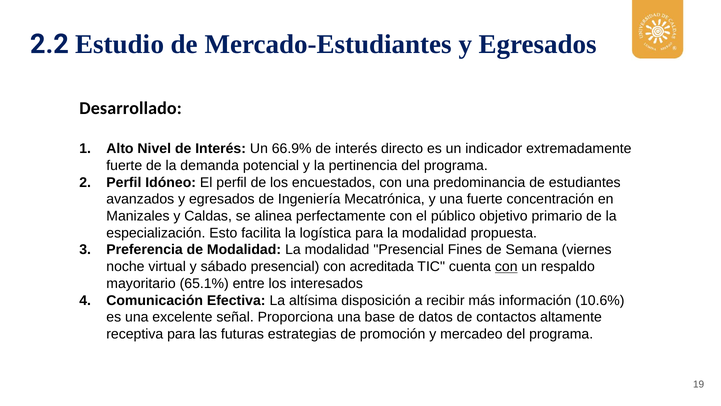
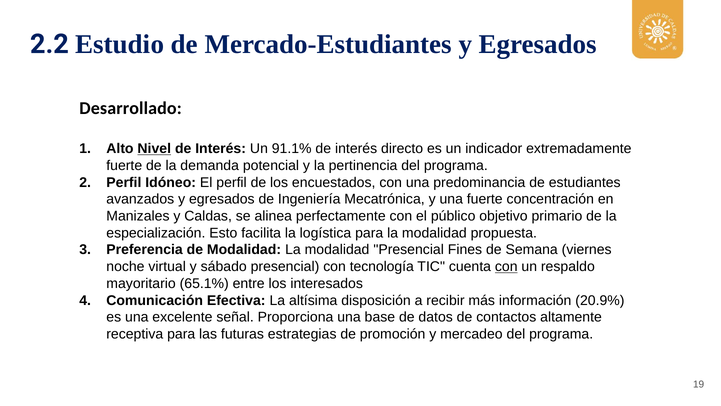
Nivel underline: none -> present (154, 149)
66.9%: 66.9% -> 91.1% (292, 149)
acreditada: acreditada -> tecnología (382, 266)
10.6%: 10.6% -> 20.9% (600, 300)
